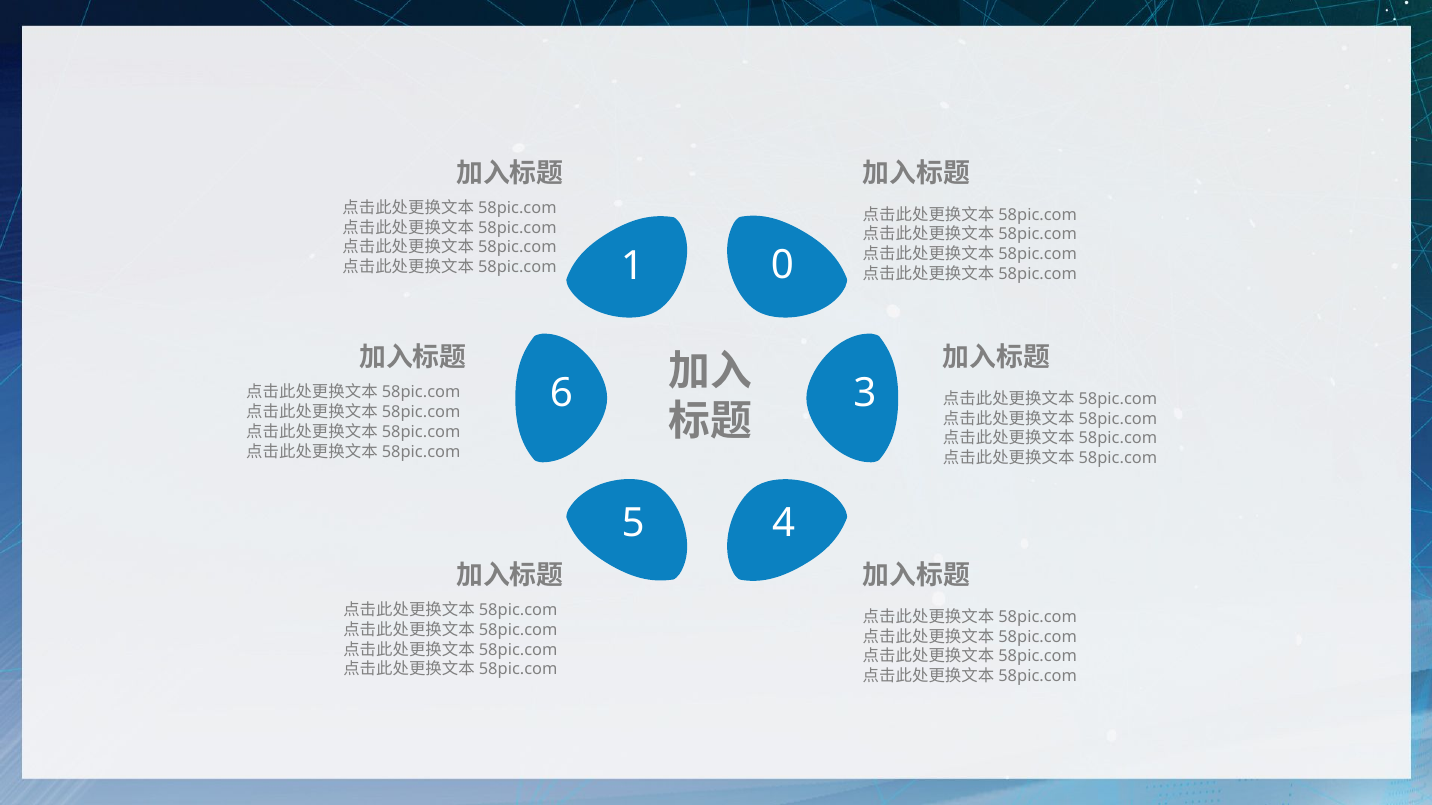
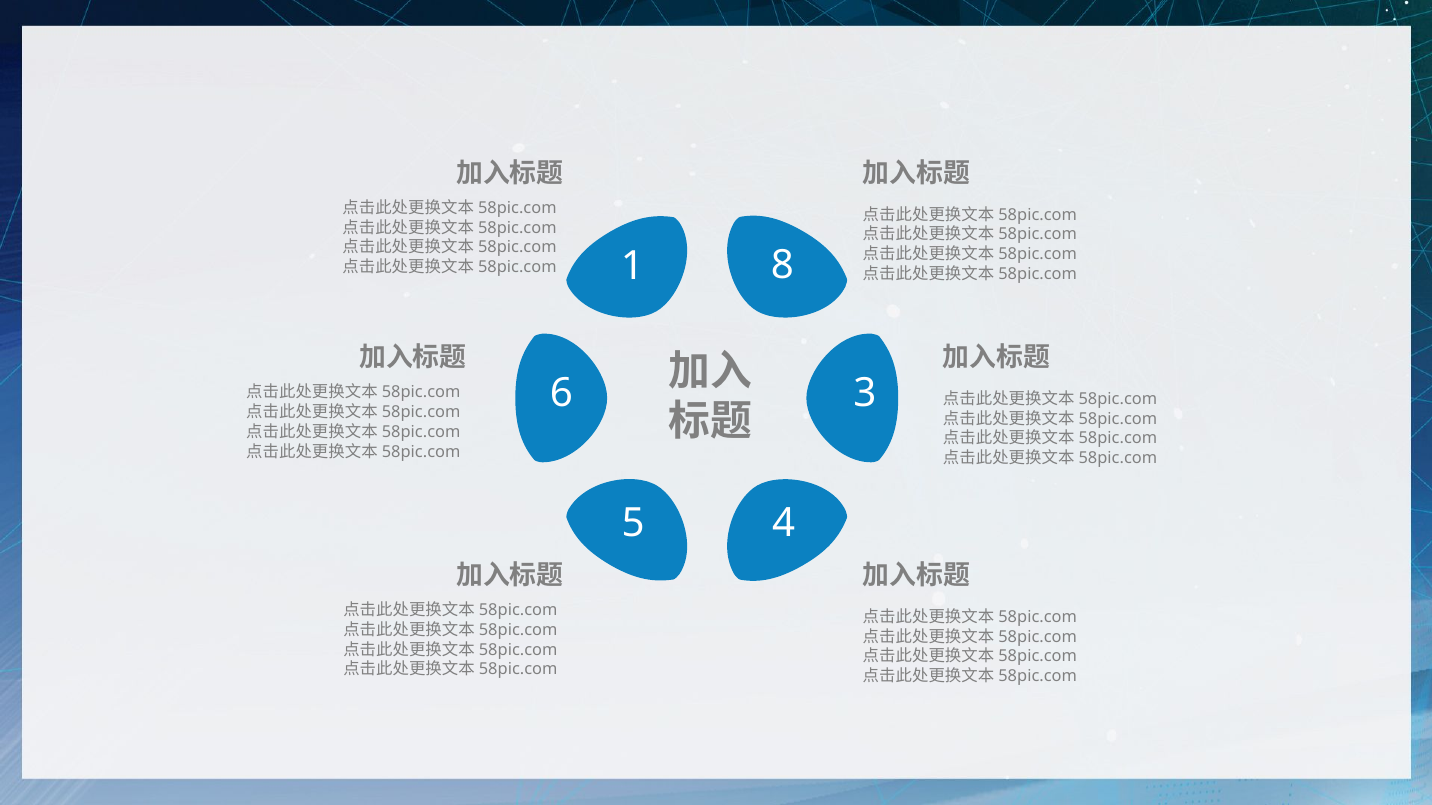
0: 0 -> 8 (782, 266)
